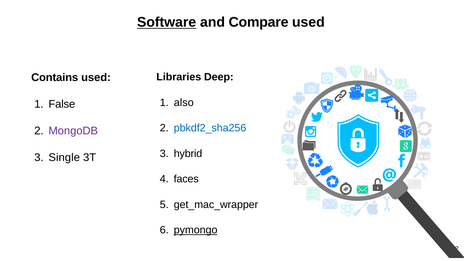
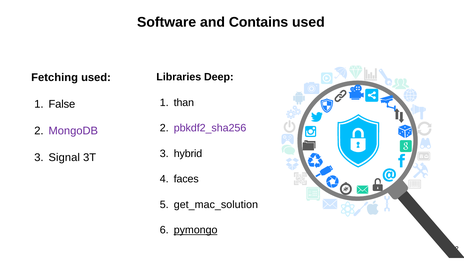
Software underline: present -> none (167, 22)
Compare: Compare -> Contains (259, 22)
Contains: Contains -> Fetching (55, 77)
also: also -> than (184, 103)
pbkdf2_sha256 colour: blue -> purple (210, 128)
Single: Single -> Signal (64, 157)
get_mac_wrapper: get_mac_wrapper -> get_mac_solution (216, 205)
